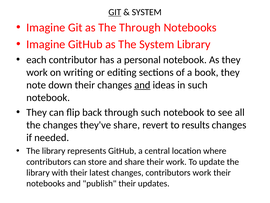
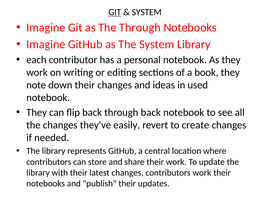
and underline: present -> none (142, 85)
in such: such -> used (198, 85)
through such: such -> back (151, 112)
they've share: share -> easily (127, 125)
results: results -> create (196, 125)
